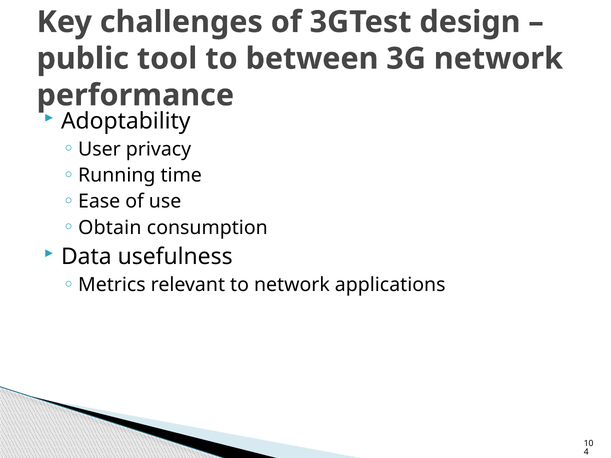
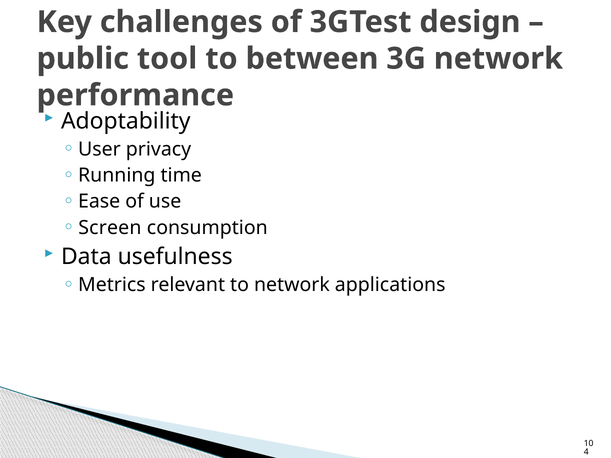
Obtain: Obtain -> Screen (110, 228)
